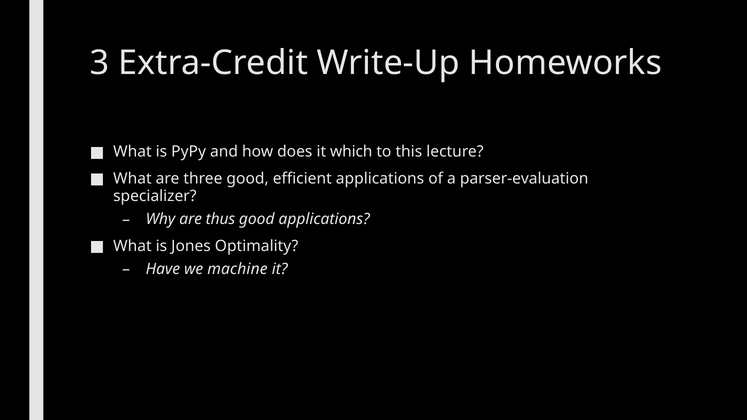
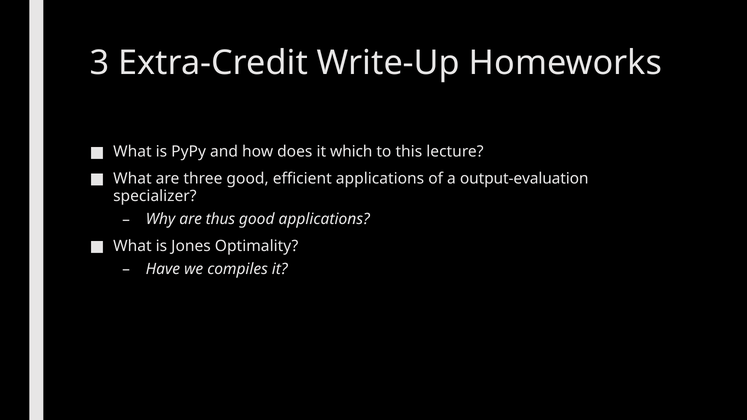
parser-evaluation: parser-evaluation -> output-evaluation (524, 179)
machine: machine -> compiles (238, 269)
